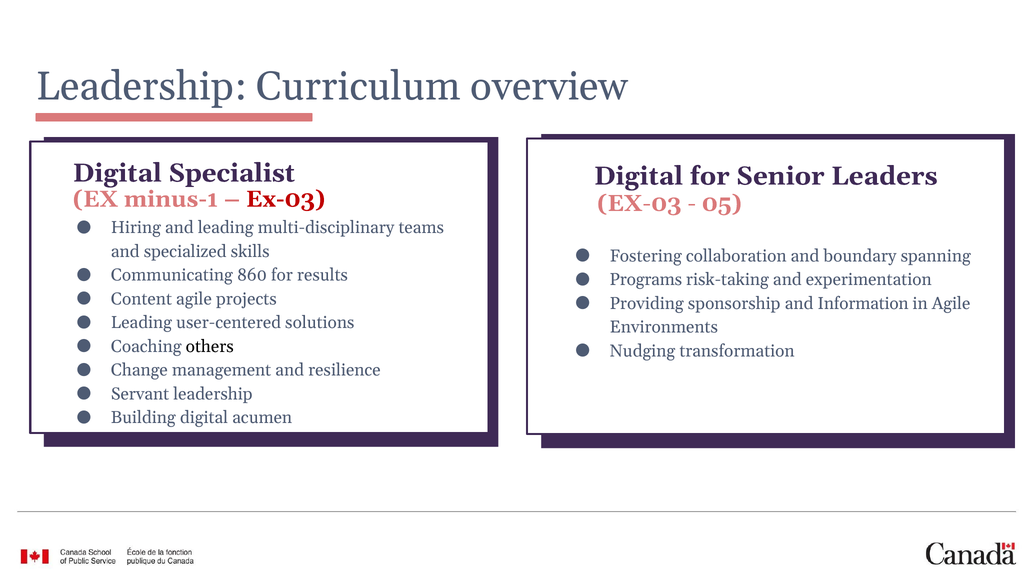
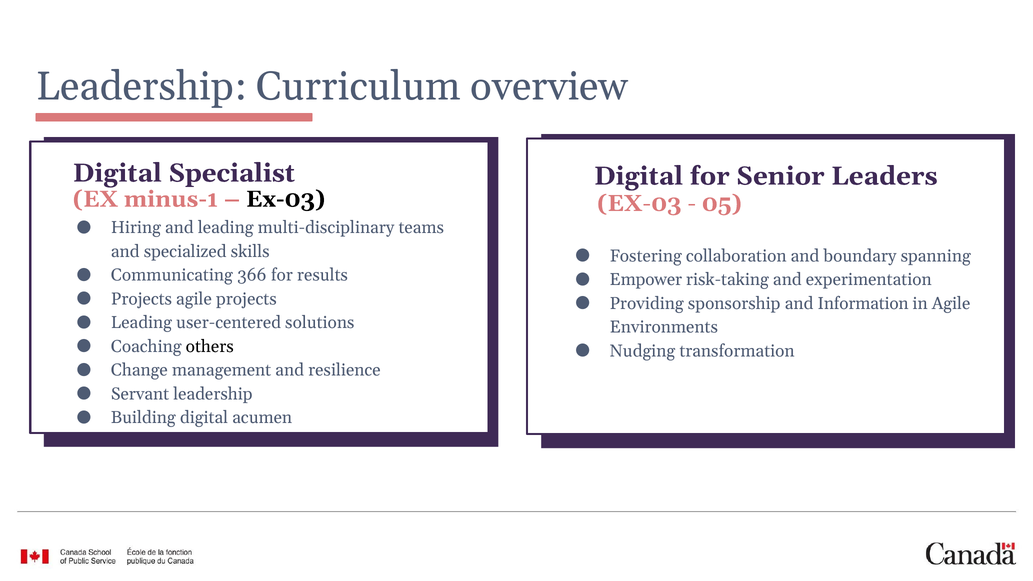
Ex-03 colour: red -> black (286, 199)
860: 860 -> 366 (252, 275)
Programs: Programs -> Empower (646, 280)
Content: Content -> Projects (141, 299)
